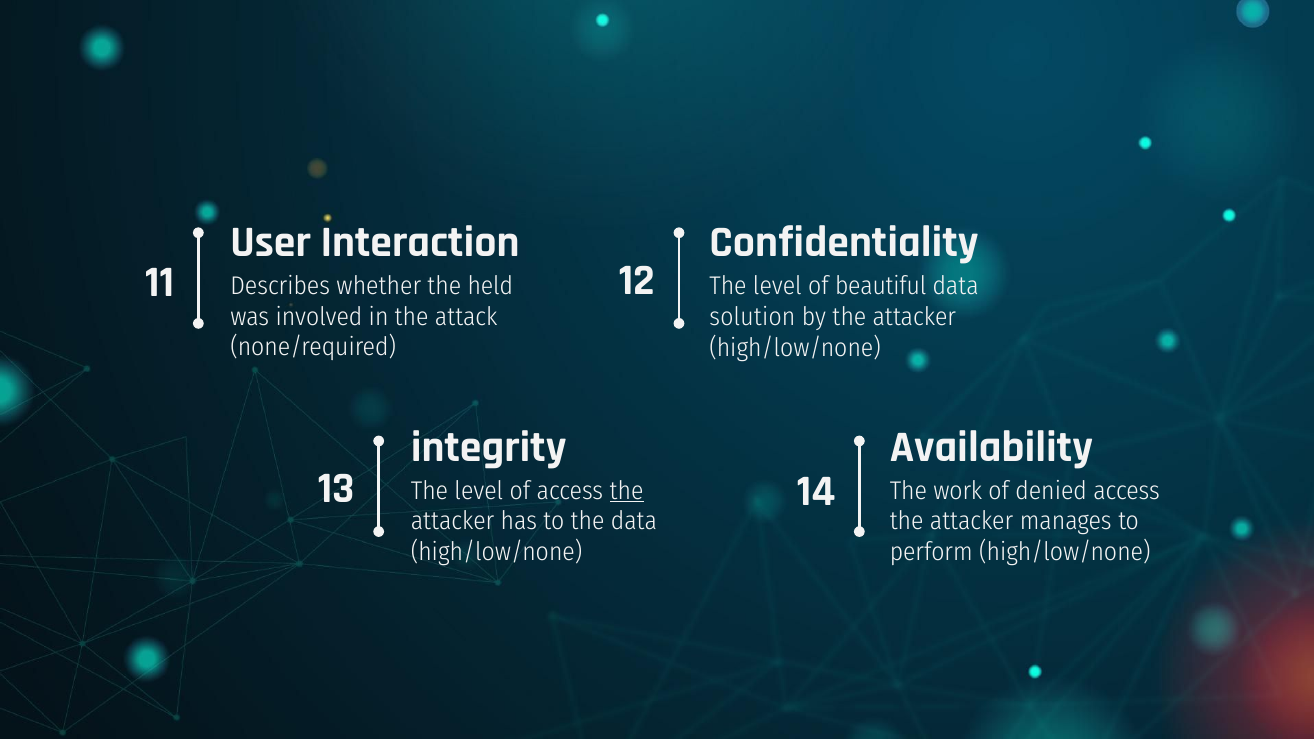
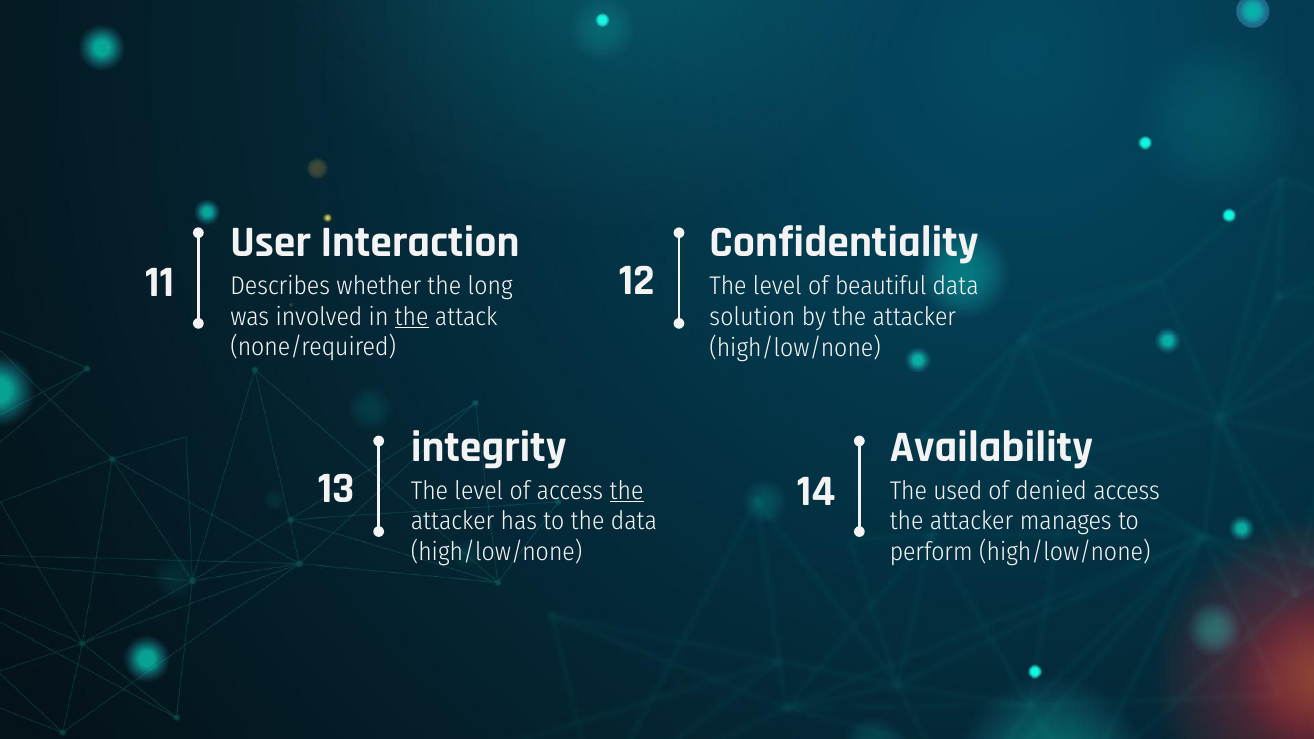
held: held -> long (490, 286)
the underline: none -> present (412, 317)
work: work -> used (958, 491)
